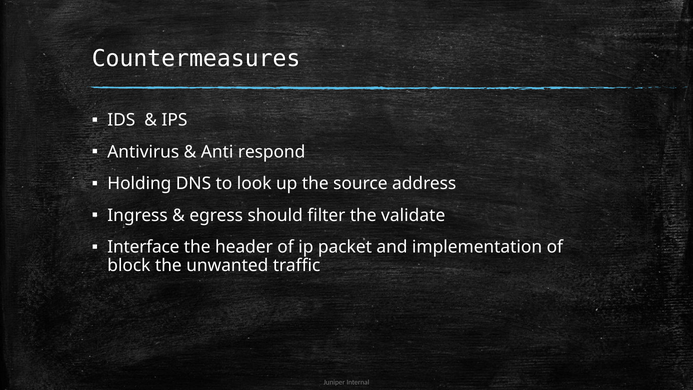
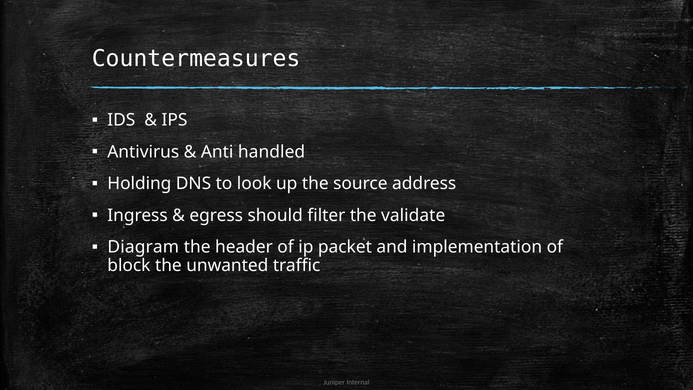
respond: respond -> handled (272, 152)
Interface: Interface -> Diagram (143, 247)
